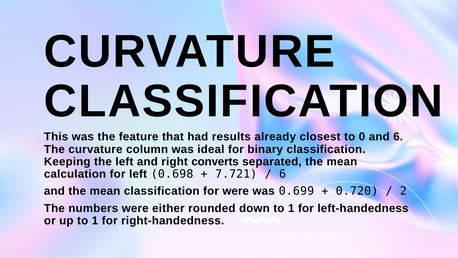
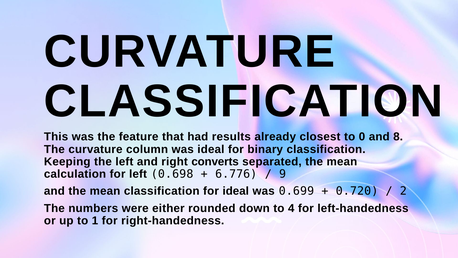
and 6: 6 -> 8 (398, 137)
7.721: 7.721 -> 6.776 (236, 174)
6: 6 -> 9 (283, 174)
for were: were -> ideal (236, 191)
down to 1: 1 -> 4 (291, 208)
